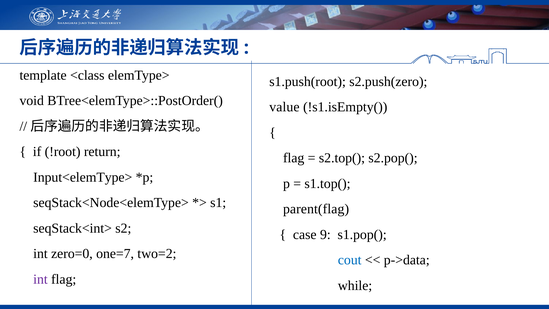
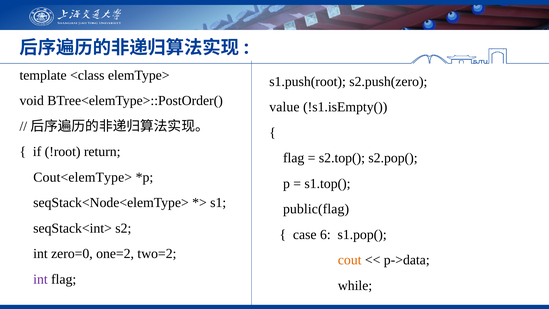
Input<elemType>: Input<elemType> -> Cout<elemType> (83, 177)
parent(flag: parent(flag -> public(flag (316, 209)
9: 9 -> 6 (325, 234)
one=7: one=7 -> one=2 (115, 254)
cout colour: blue -> orange (350, 260)
